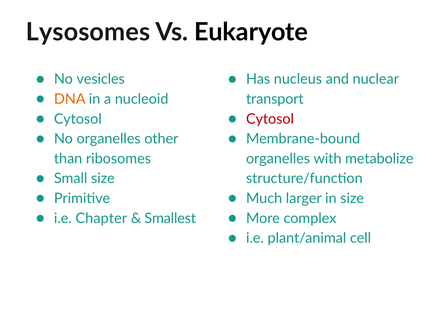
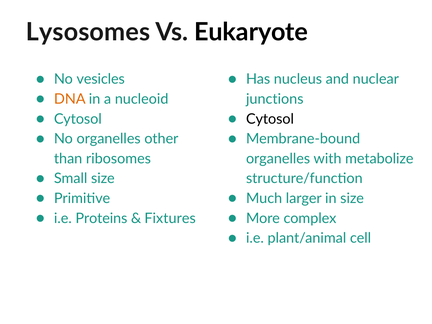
transport: transport -> junctions (275, 99)
Cytosol colour: red -> black (270, 119)
Chapter: Chapter -> Proteins (101, 218)
Smallest: Smallest -> Fixtures (170, 218)
